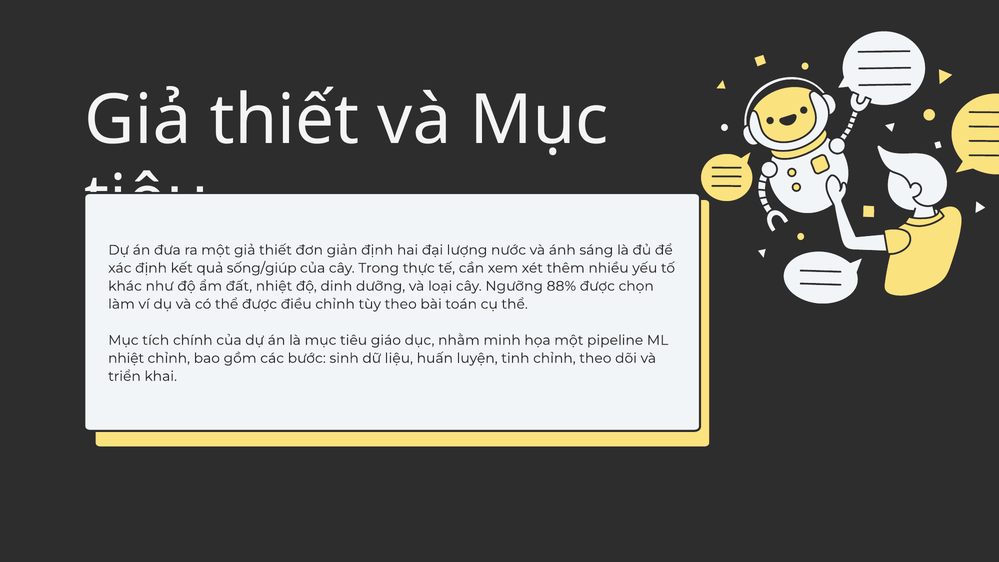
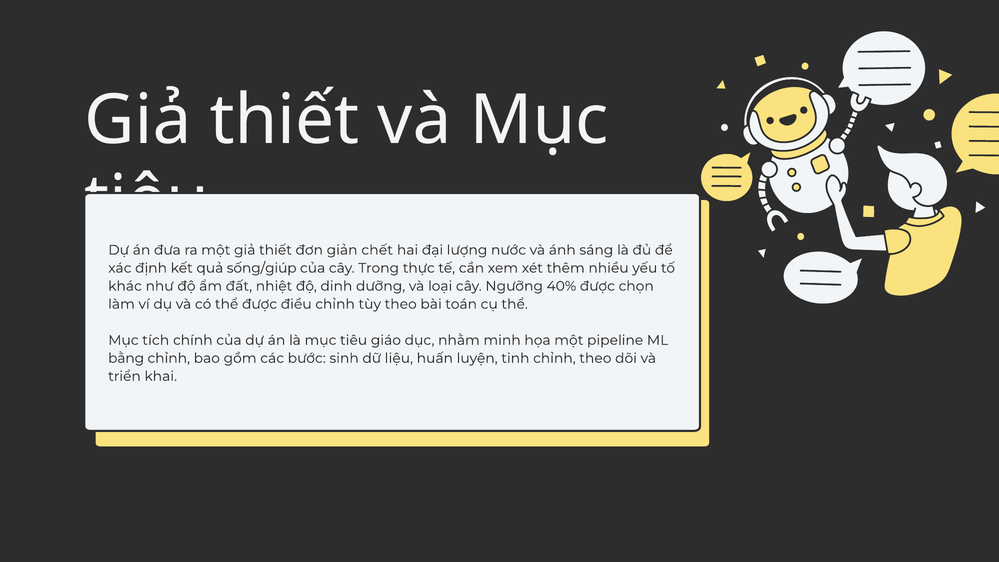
giản định: định -> chết (377, 250)
88%: 88% -> 40% (561, 286)
nhiệt: nhiệt -> bằng (126, 358)
